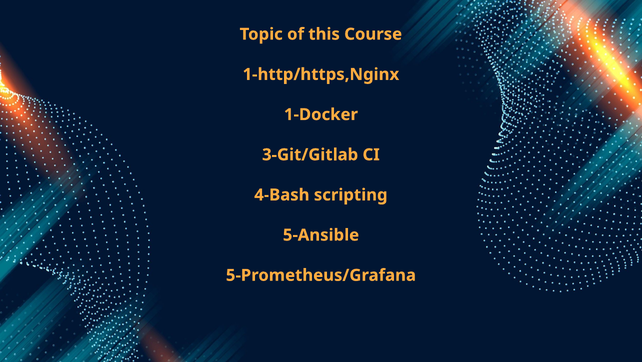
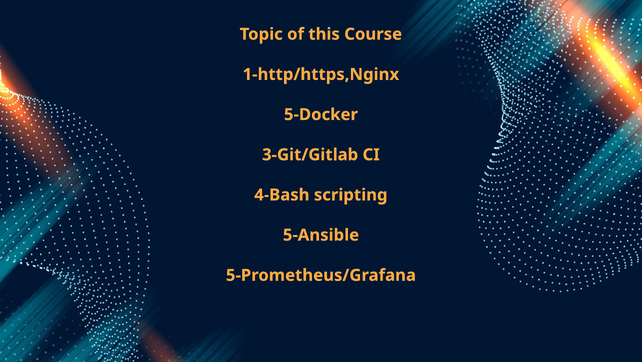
1-Docker: 1-Docker -> 5-Docker (321, 114)
